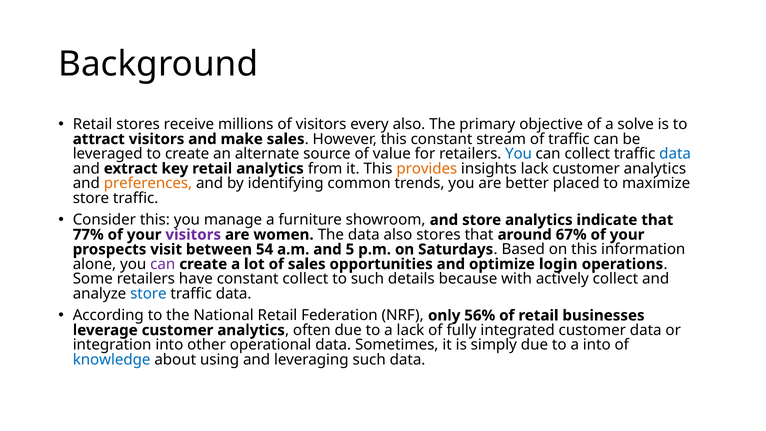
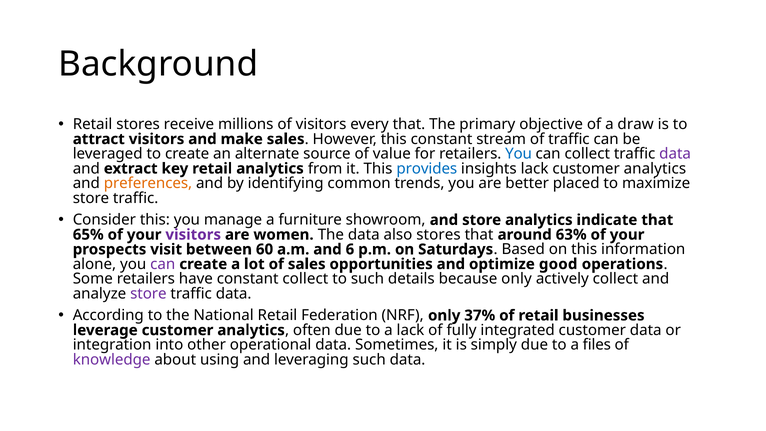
every also: also -> that (409, 124)
solve: solve -> draw (636, 124)
data colour: blue -> purple (675, 154)
provides colour: orange -> blue (427, 169)
77%: 77% -> 65% (88, 235)
67%: 67% -> 63% (571, 235)
54: 54 -> 60 (265, 249)
5: 5 -> 6 (350, 249)
login: login -> good (558, 264)
because with: with -> only (516, 279)
store colour: blue -> purple (148, 293)
56%: 56% -> 37% (480, 315)
a into: into -> files (597, 345)
knowledge colour: blue -> purple (112, 360)
